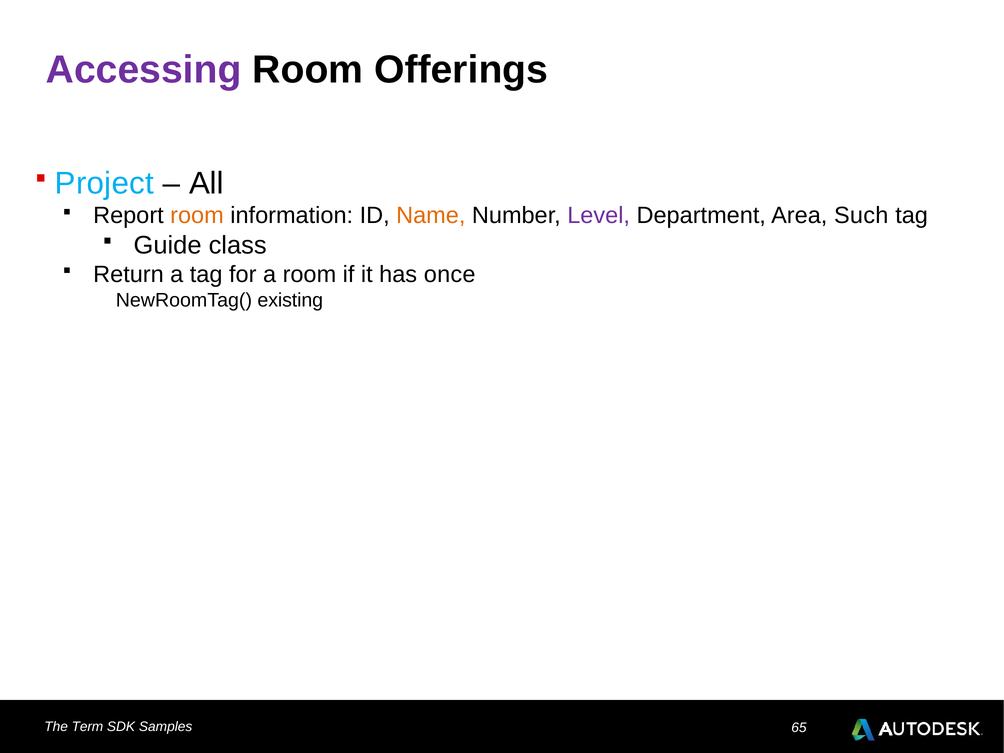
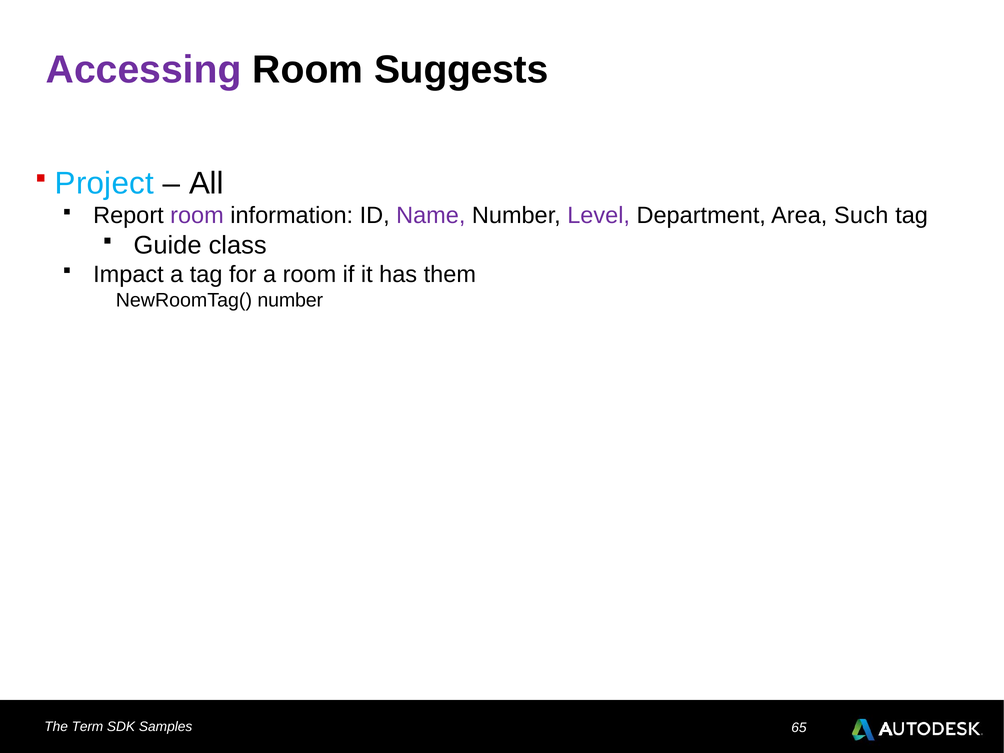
Offerings: Offerings -> Suggests (461, 70)
room colour: orange -> purple (197, 216)
Name colour: orange -> purple (431, 216)
Return: Return -> Impact (128, 274)
once: once -> them (450, 274)
NewRoomTag( existing: existing -> number (290, 300)
